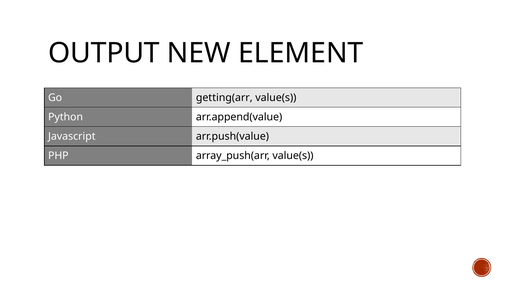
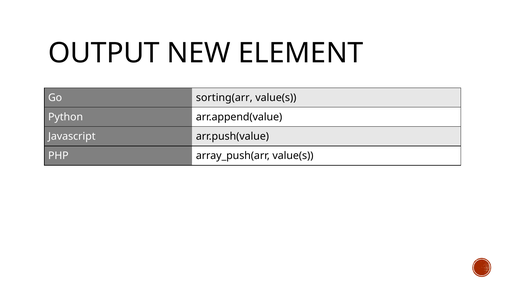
getting(arr: getting(arr -> sorting(arr (224, 98)
